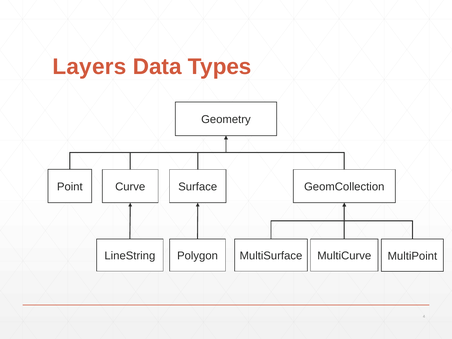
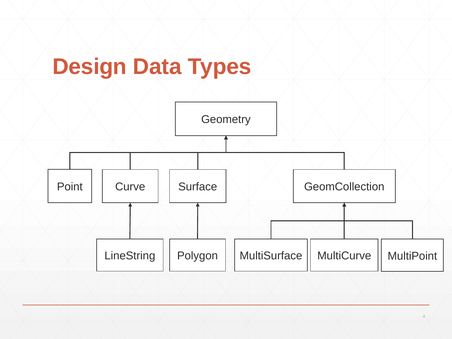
Layers: Layers -> Design (90, 67)
